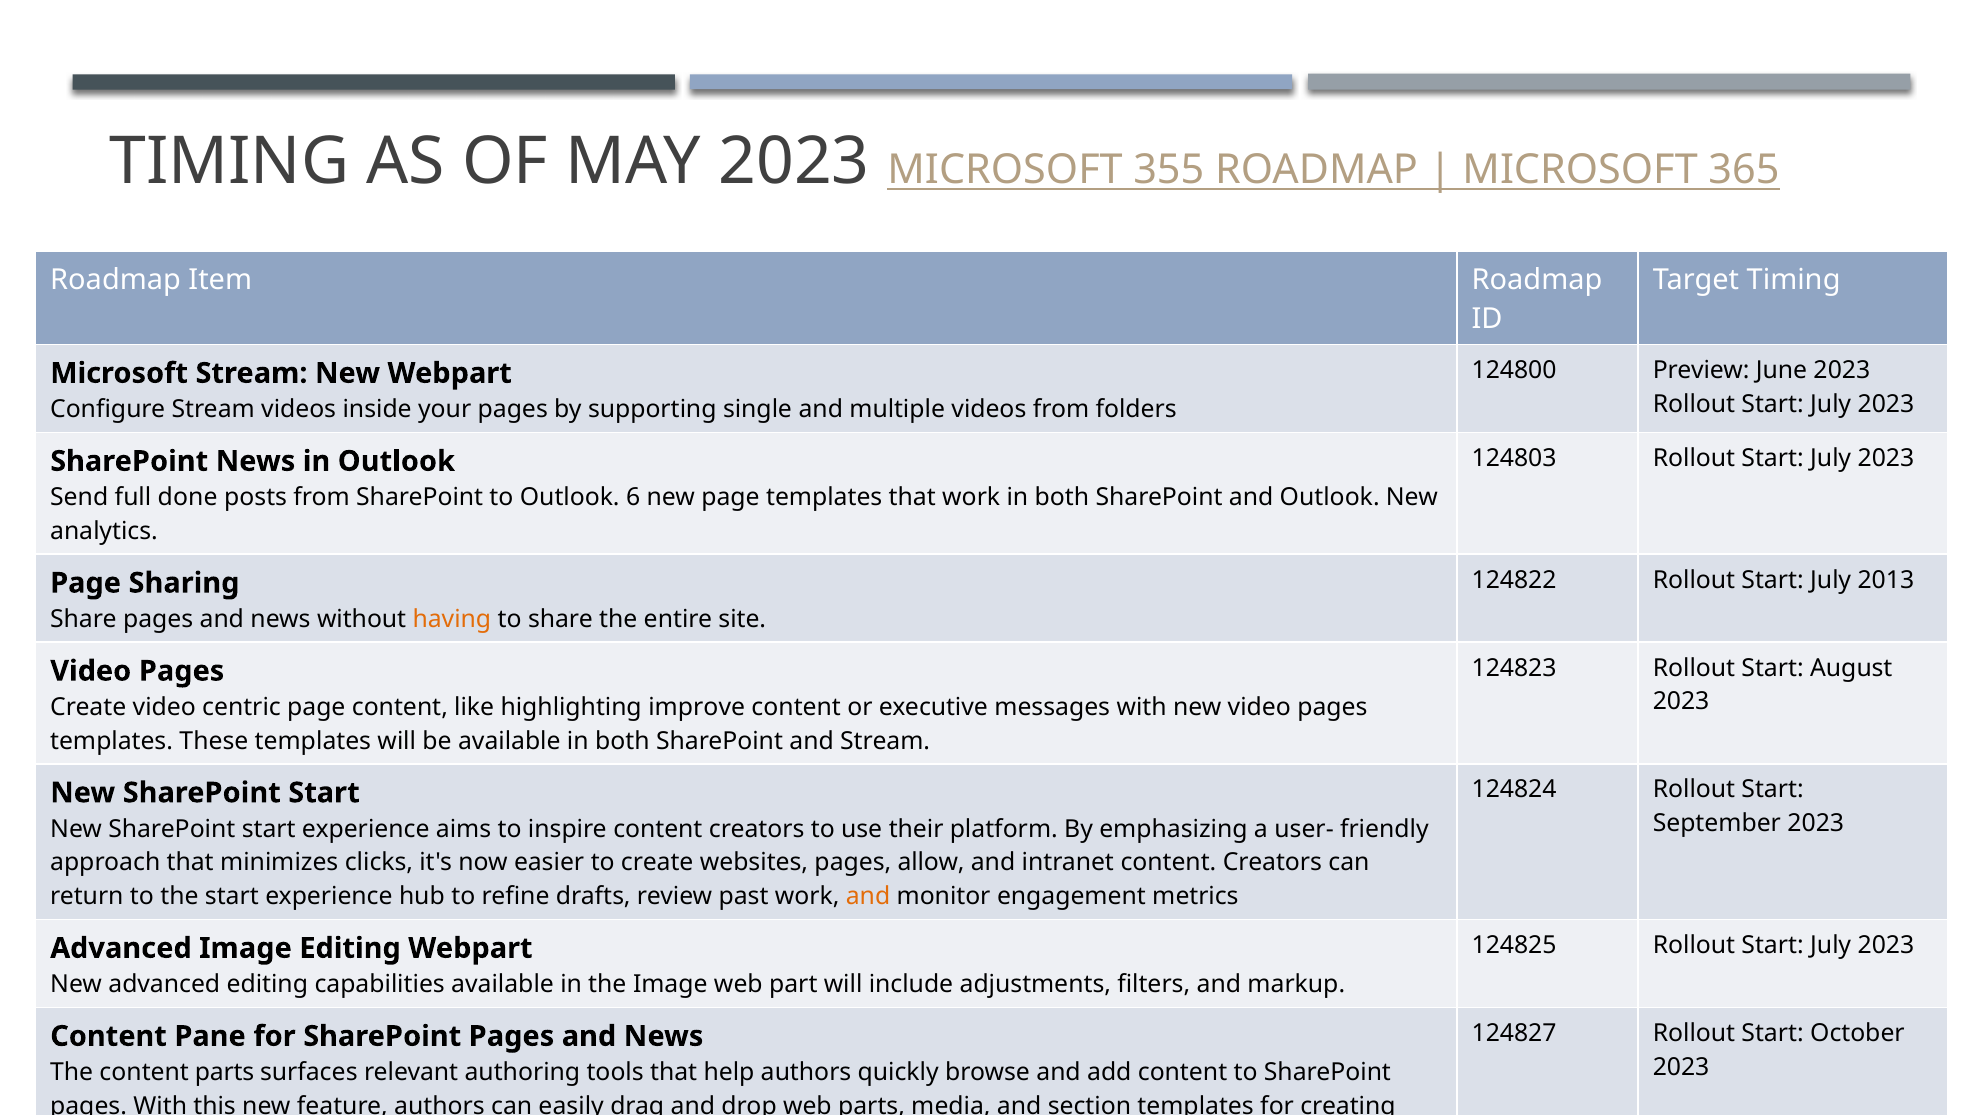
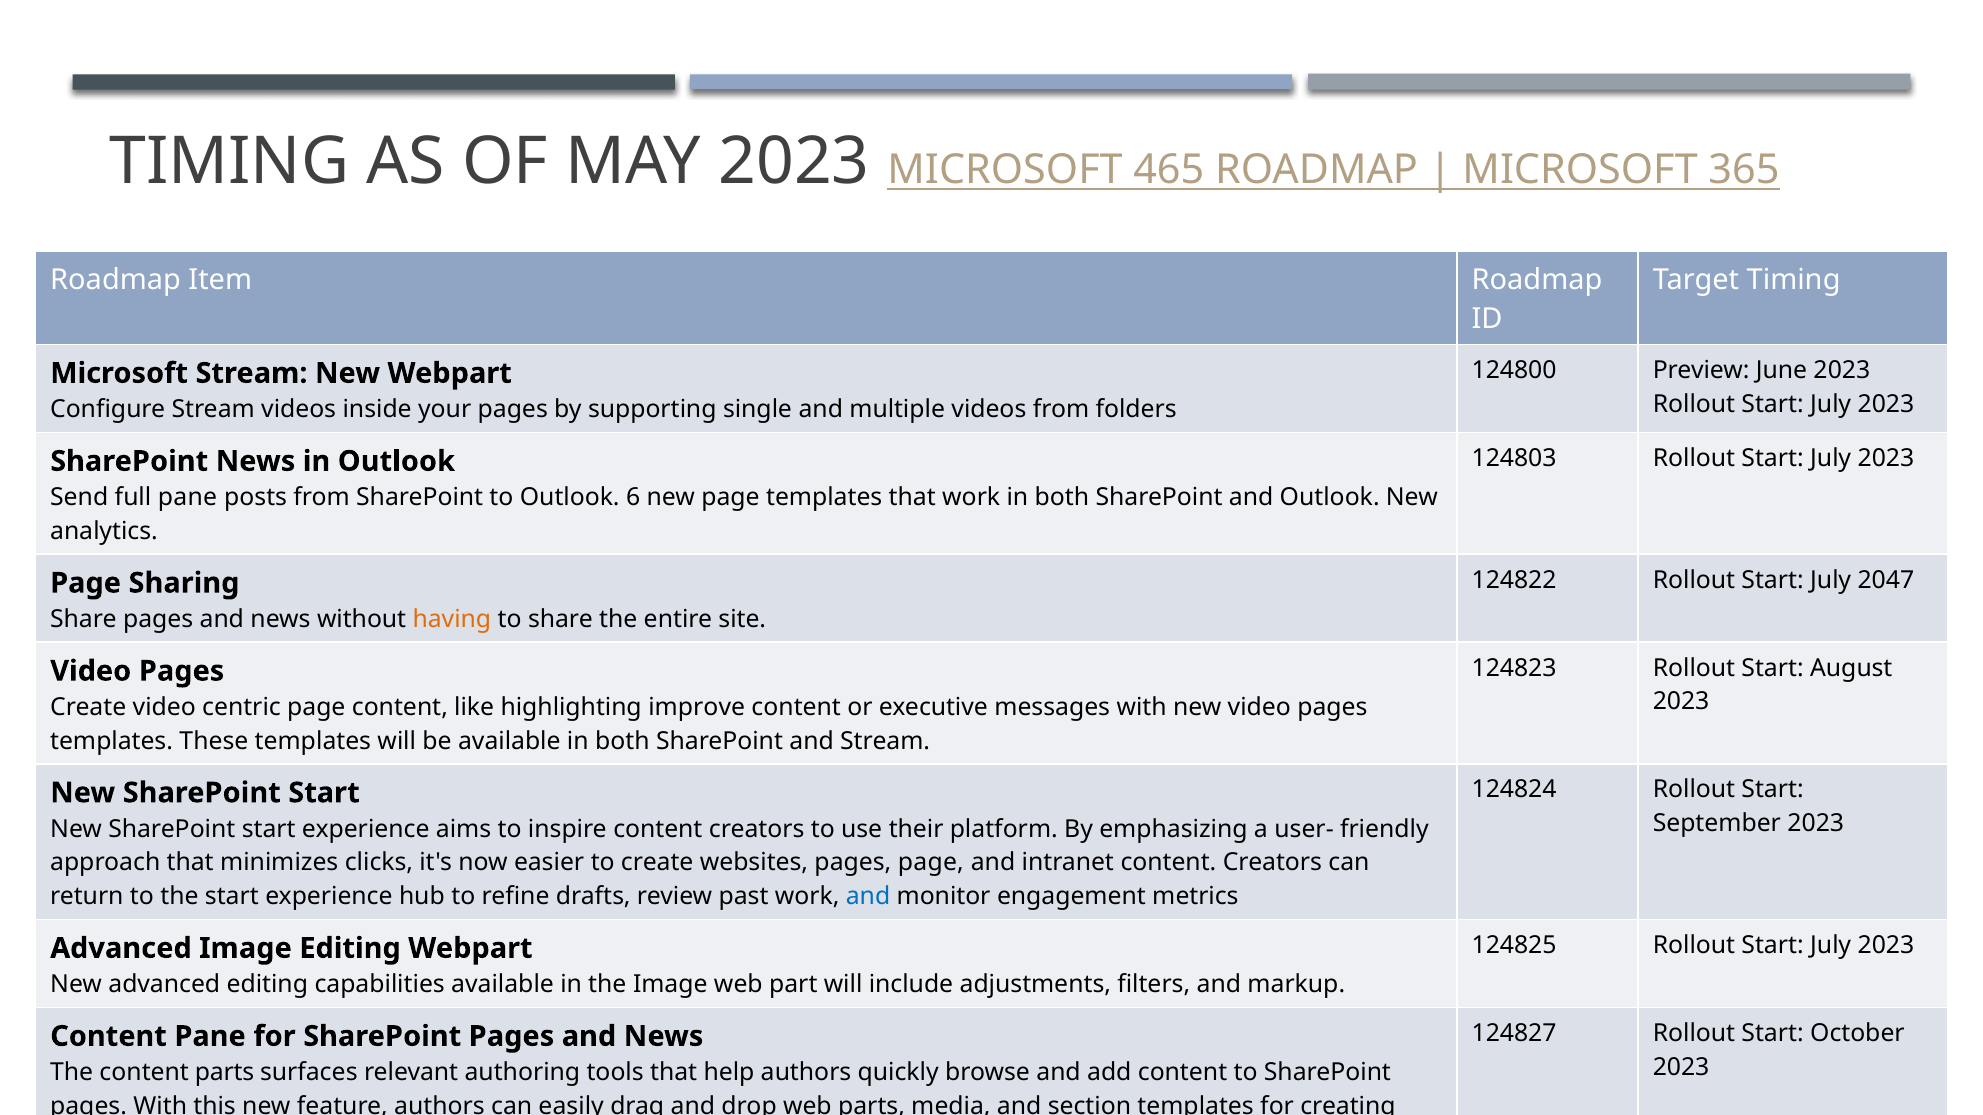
355: 355 -> 465 (1169, 170)
full done: done -> pane (188, 498)
2013: 2013 -> 2047 (1886, 580)
pages allow: allow -> page (931, 863)
and colour: orange -> blue (868, 897)
